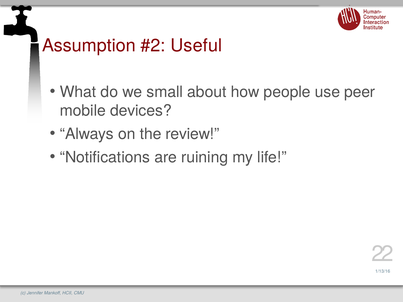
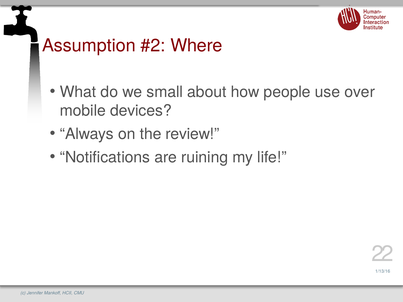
Useful: Useful -> Where (197, 46)
peer: peer -> over (360, 92)
